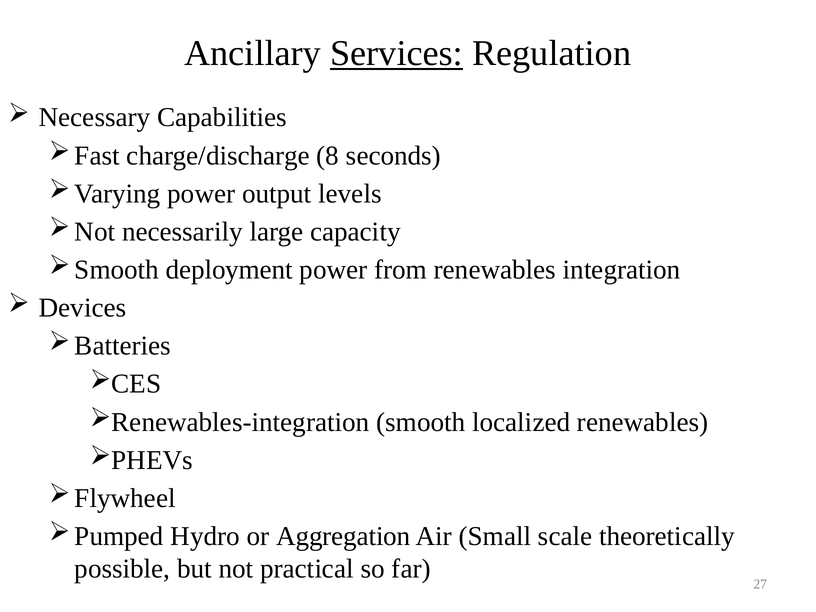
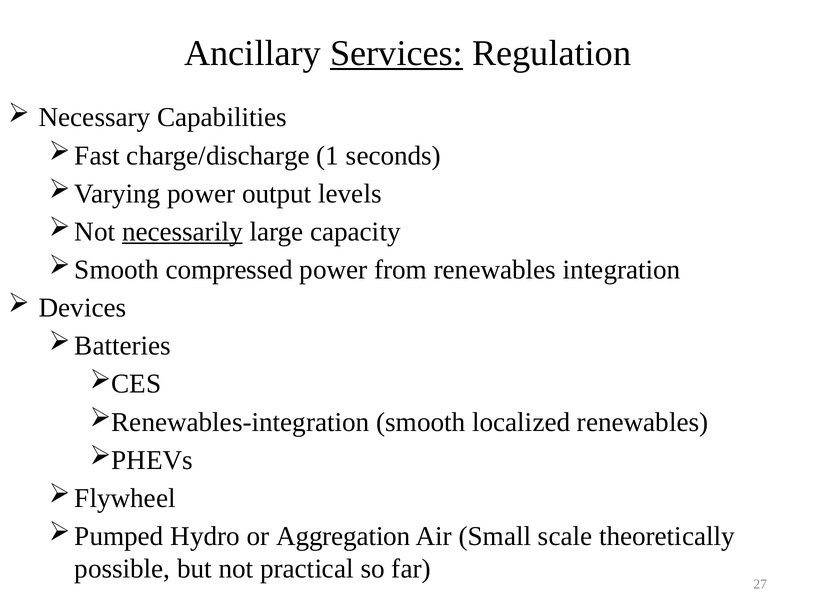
8: 8 -> 1 (328, 156)
necessarily underline: none -> present (182, 232)
deployment: deployment -> compressed (229, 270)
